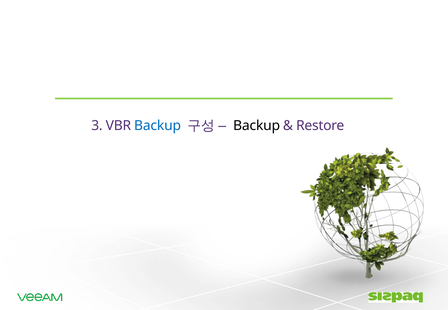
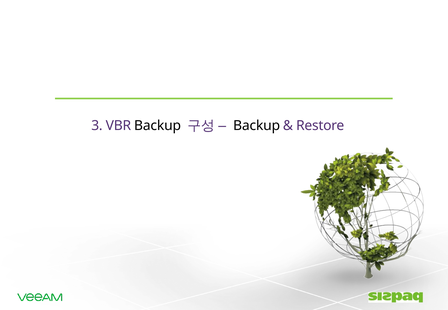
Backup colour: blue -> black (158, 126)
